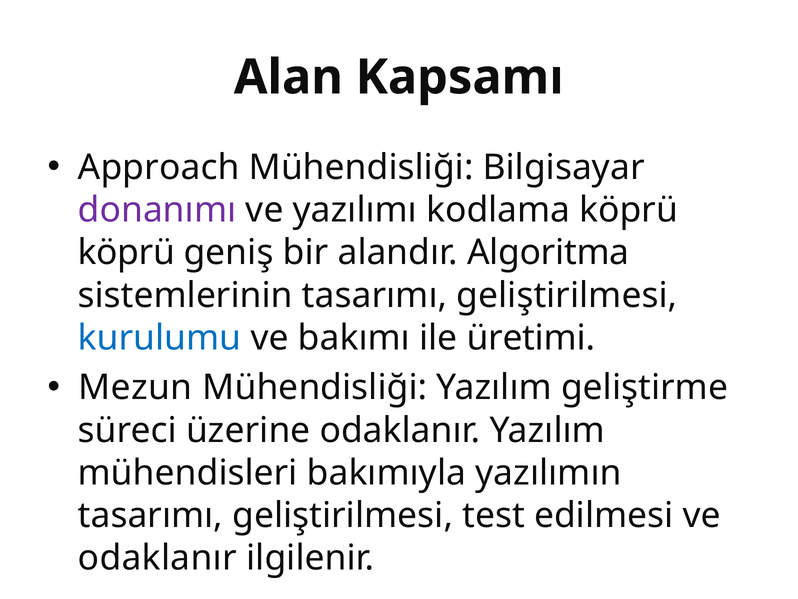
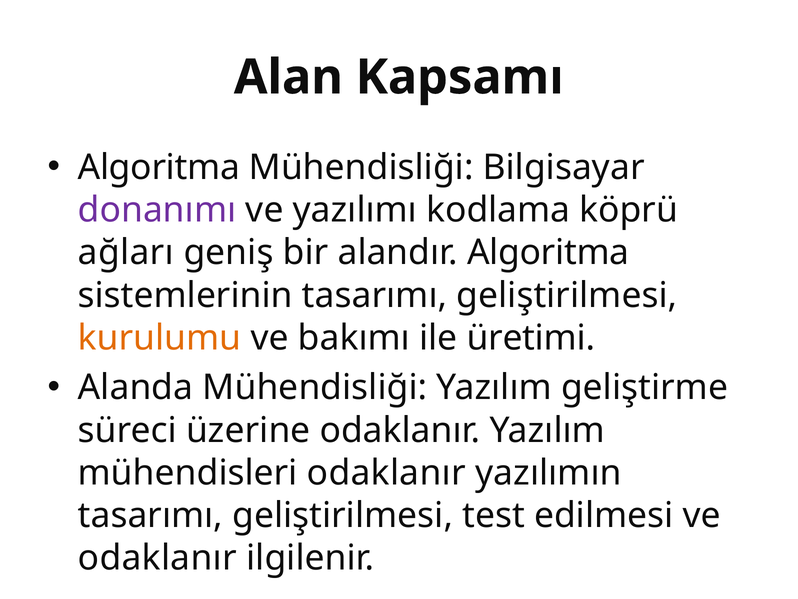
Approach: Approach -> Algoritma (159, 167)
köprü: köprü -> ağları (126, 253)
kurulumu colour: blue -> orange (160, 338)
Mezun: Mezun -> Alanda (135, 387)
mühendisleri bakımıyla: bakımıyla -> odaklanır (386, 472)
